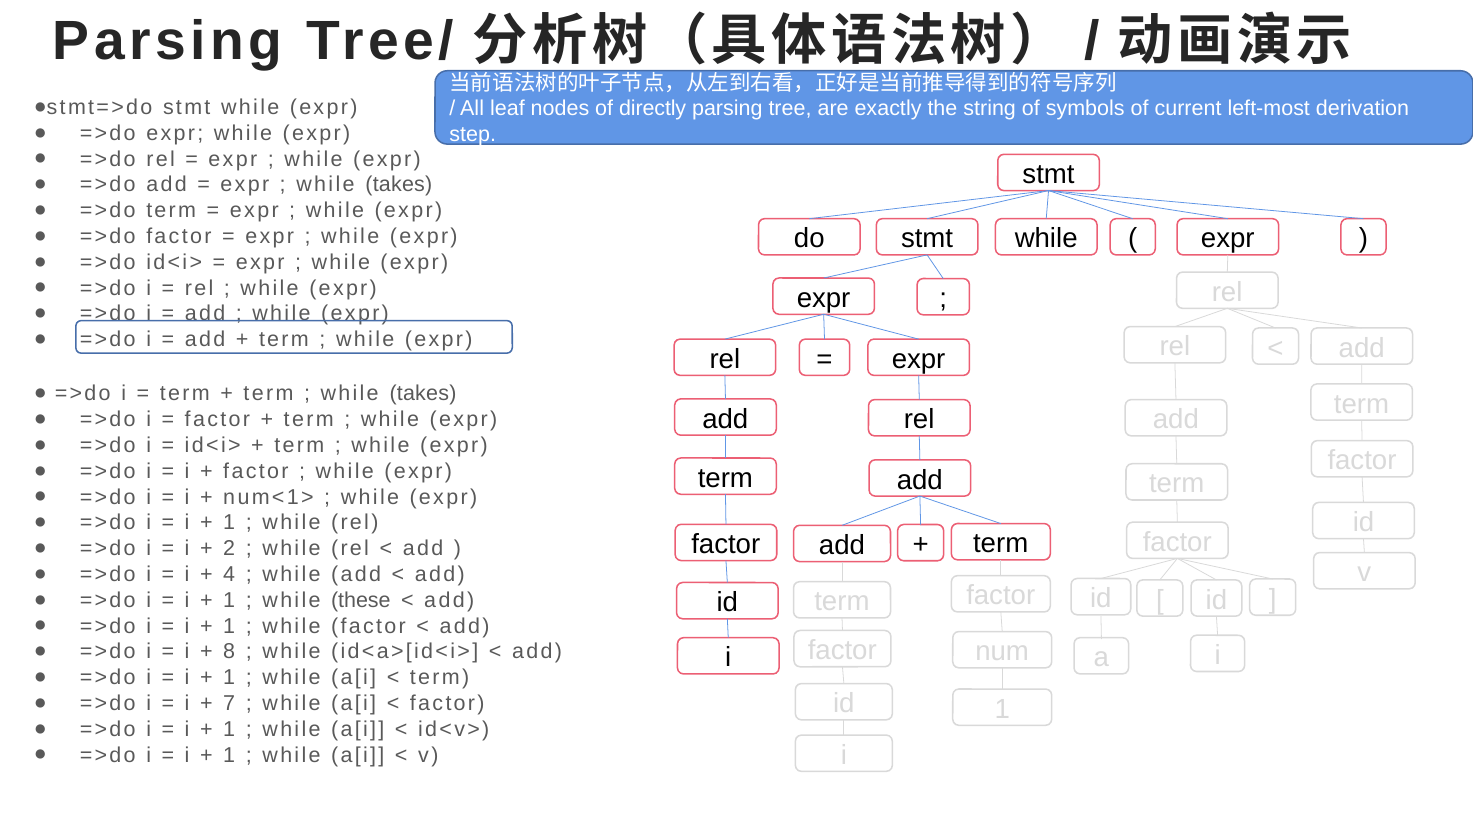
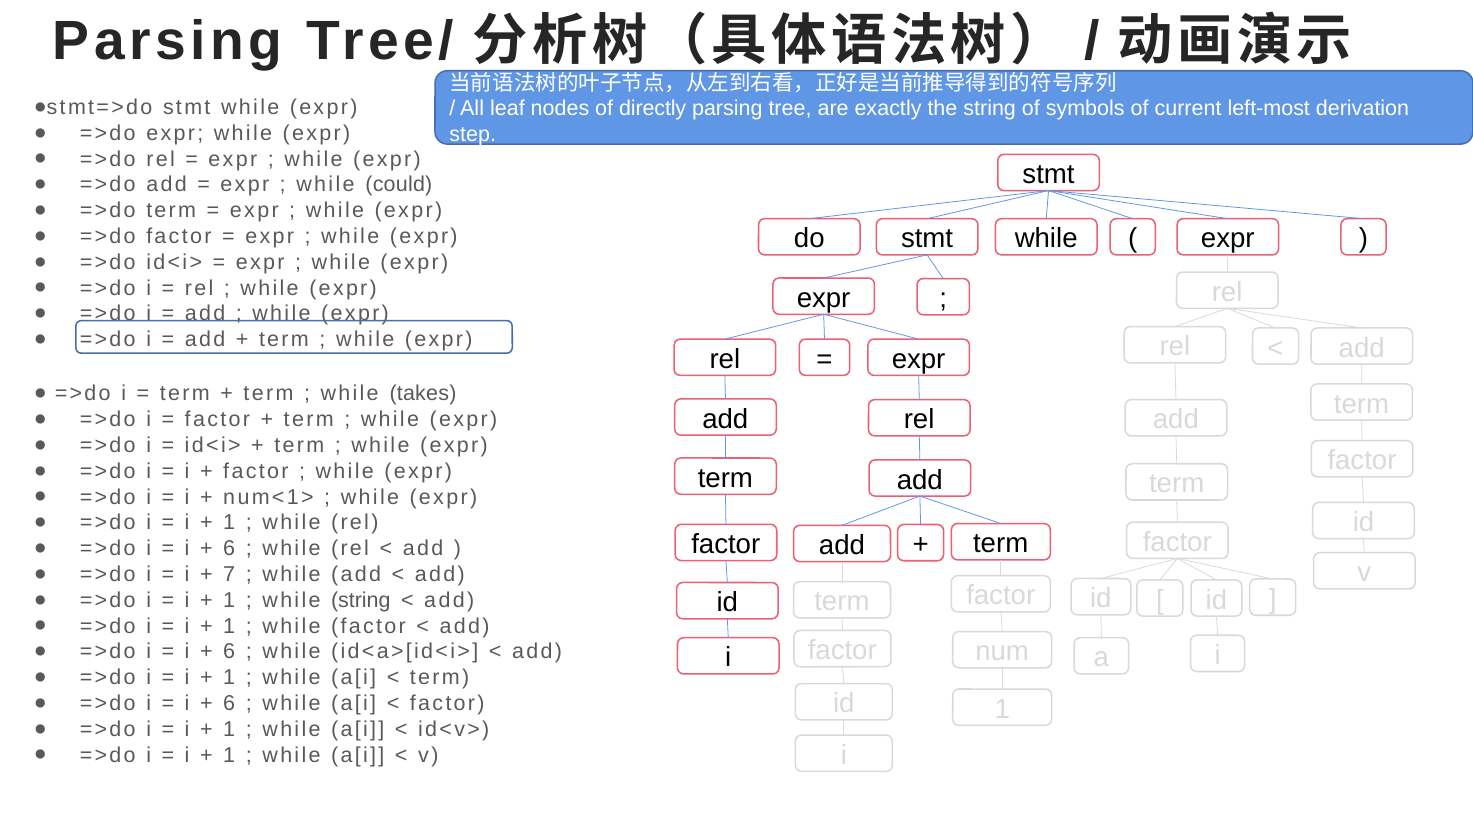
takes: takes -> could (399, 185)
2: 2 -> 6 (229, 548)
4: 4 -> 7 (229, 574)
while these: these -> string (361, 600)
8: 8 -> 6 (229, 651)
7: 7 -> 6 (229, 703)
